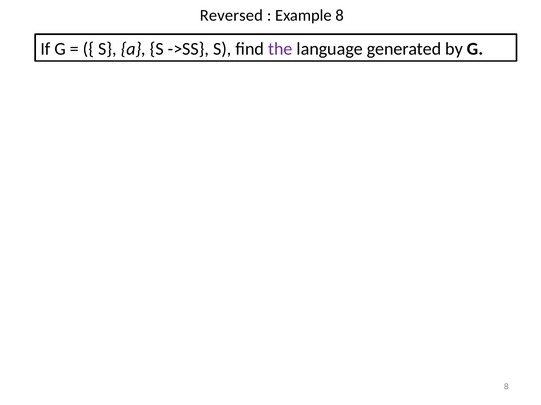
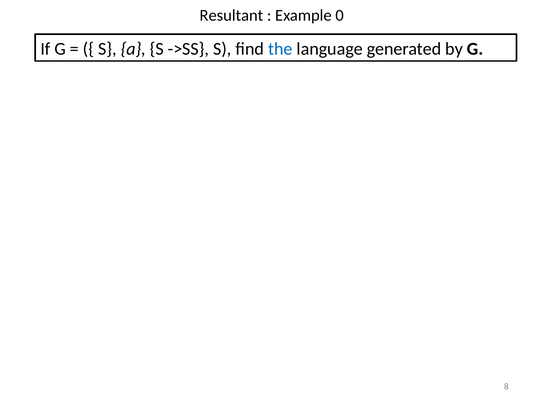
Reversed: Reversed -> Resultant (231, 15)
Example 8: 8 -> 0 (340, 15)
the colour: purple -> blue (280, 49)
